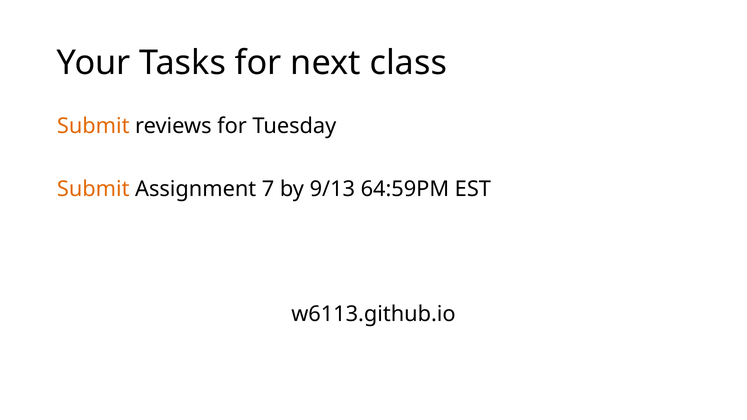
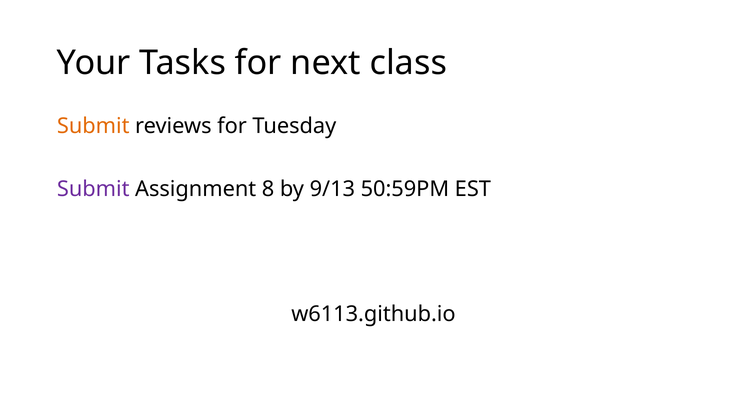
Submit colour: orange -> purple (93, 189)
7: 7 -> 8 (268, 189)
64:59PM: 64:59PM -> 50:59PM (405, 189)
